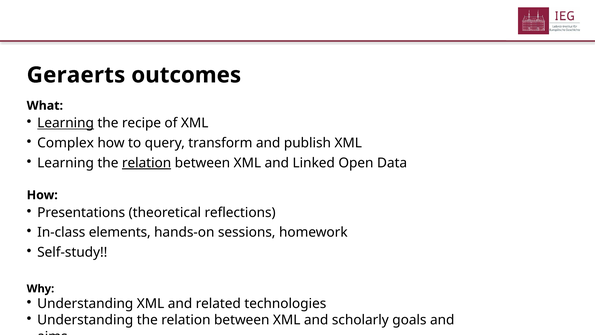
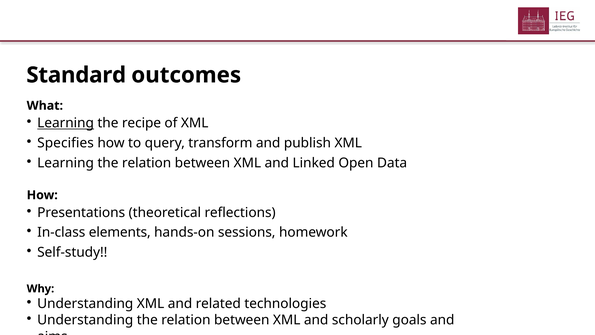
Geraerts: Geraerts -> Standard (76, 75)
Complex: Complex -> Specifies (66, 143)
relation underline: present -> none (147, 163)
